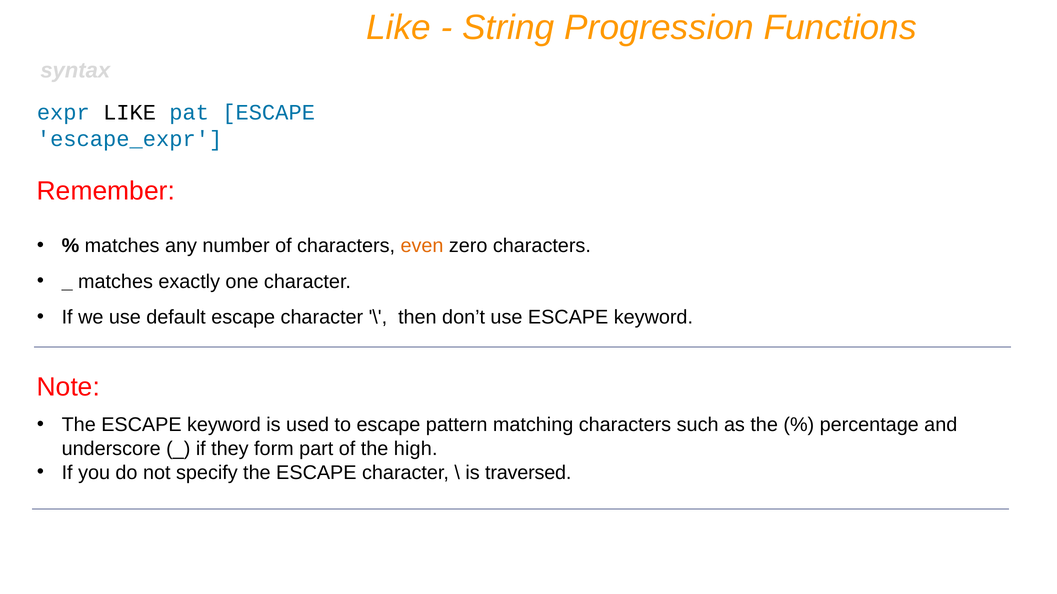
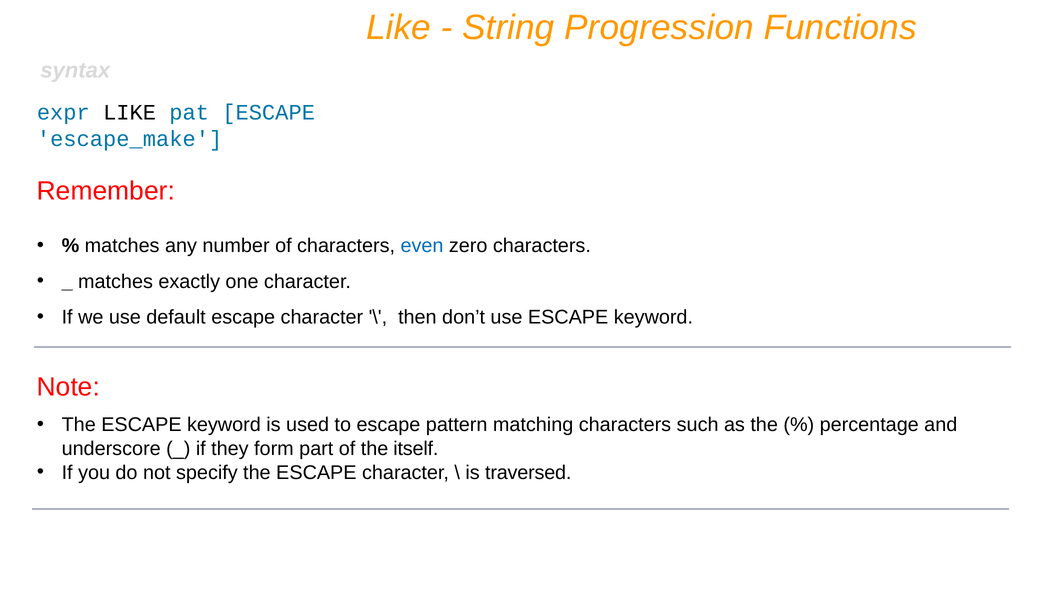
escape_expr: escape_expr -> escape_make (130, 139)
even colour: orange -> blue (422, 246)
high: high -> itself (416, 449)
